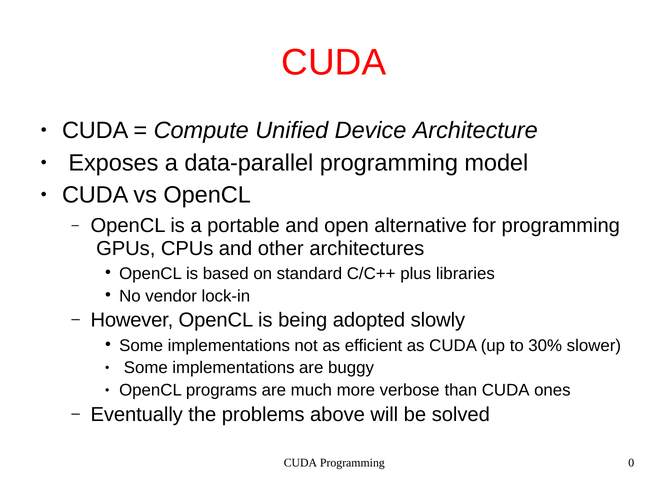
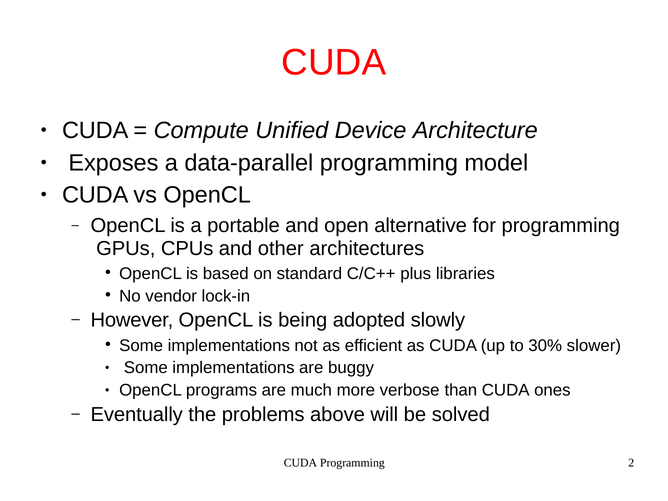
0: 0 -> 2 (631, 463)
